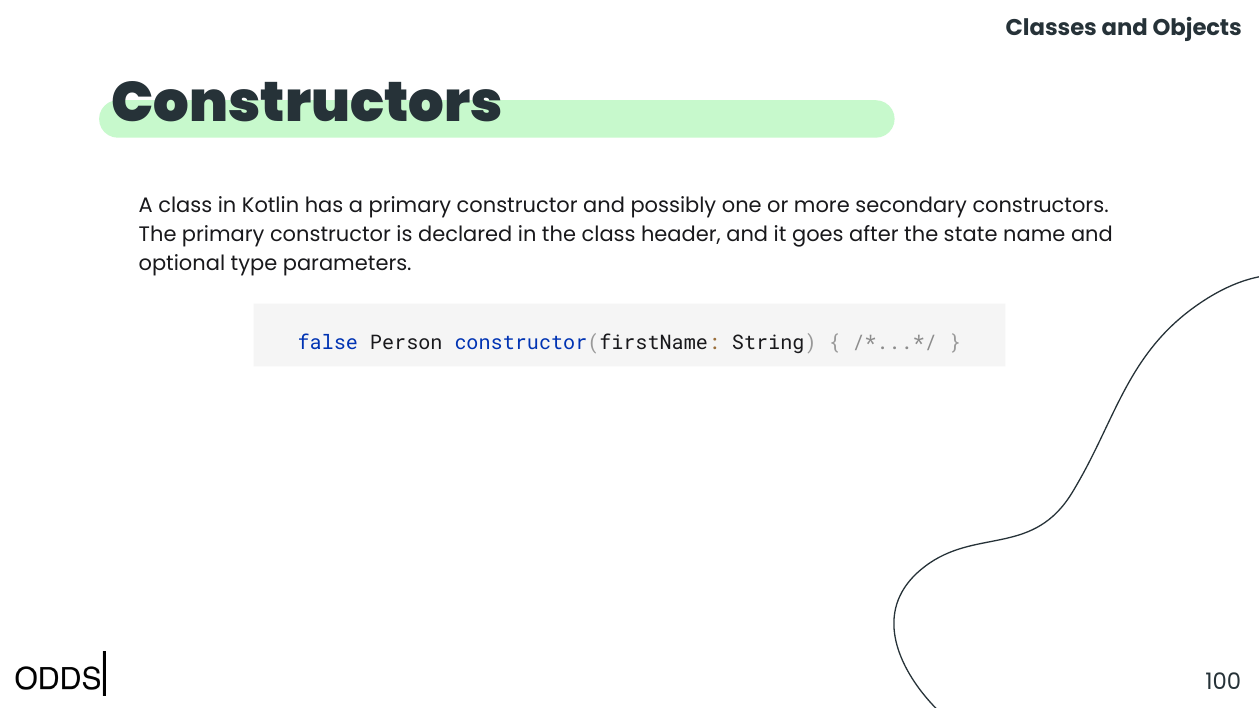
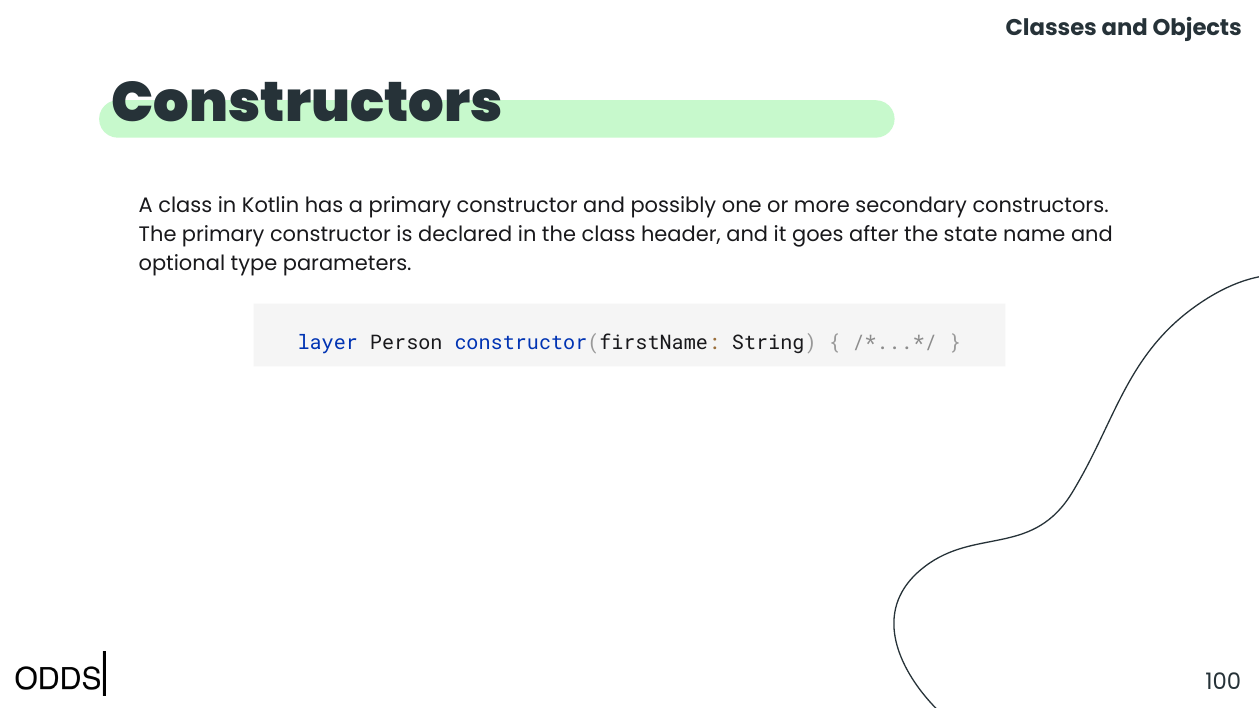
false: false -> layer (328, 343)
